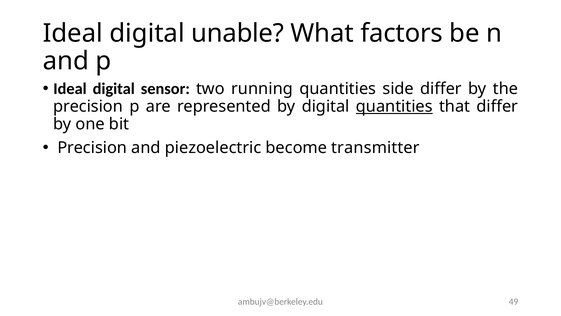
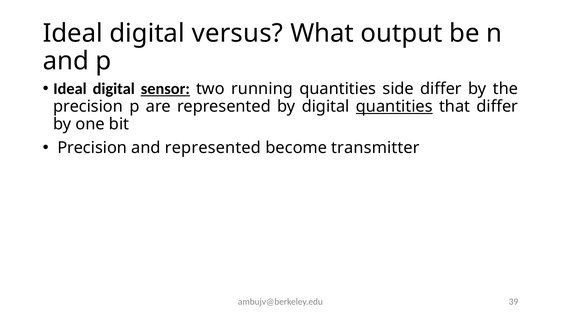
unable: unable -> versus (237, 33)
factors: factors -> output (402, 33)
sensor underline: none -> present (165, 89)
and piezoelectric: piezoelectric -> represented (213, 148)
49: 49 -> 39 (514, 301)
